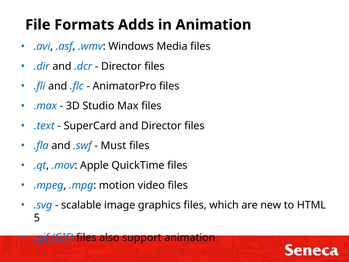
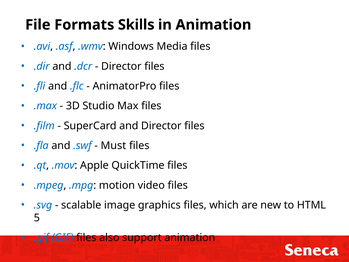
Adds: Adds -> Skills (136, 25)
.text: .text -> .film (44, 126)
